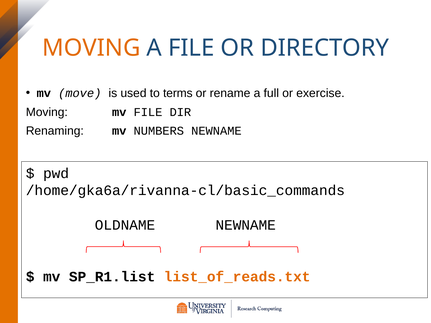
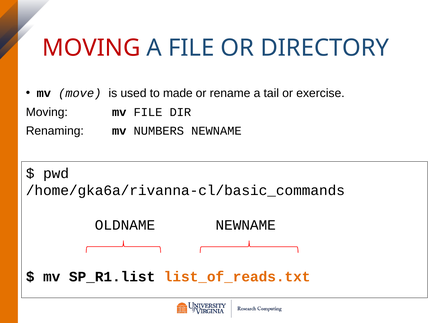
MOVING colour: orange -> red (91, 48)
terms: terms -> made (178, 93)
full: full -> tail (271, 93)
